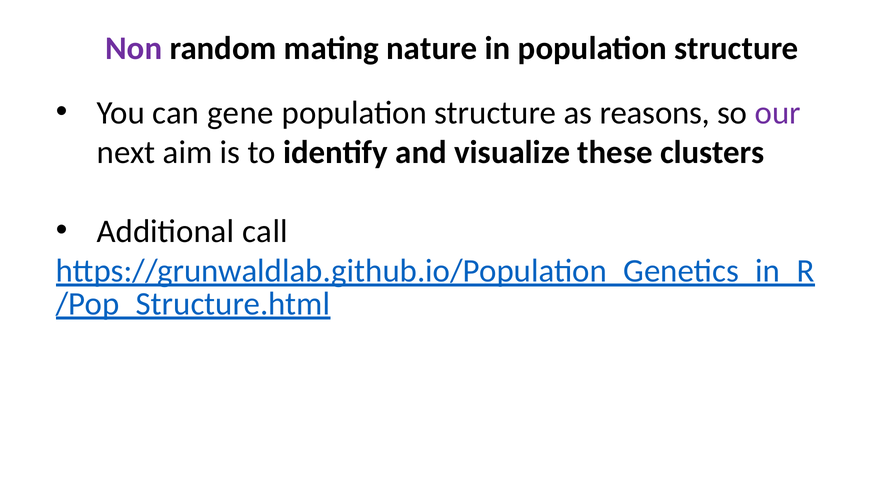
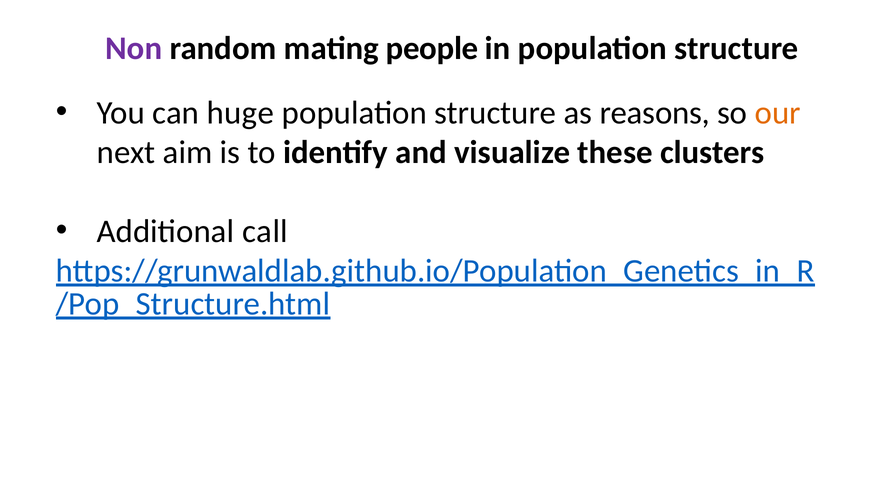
nature: nature -> people (432, 48)
gene: gene -> huge (240, 113)
our colour: purple -> orange (778, 113)
